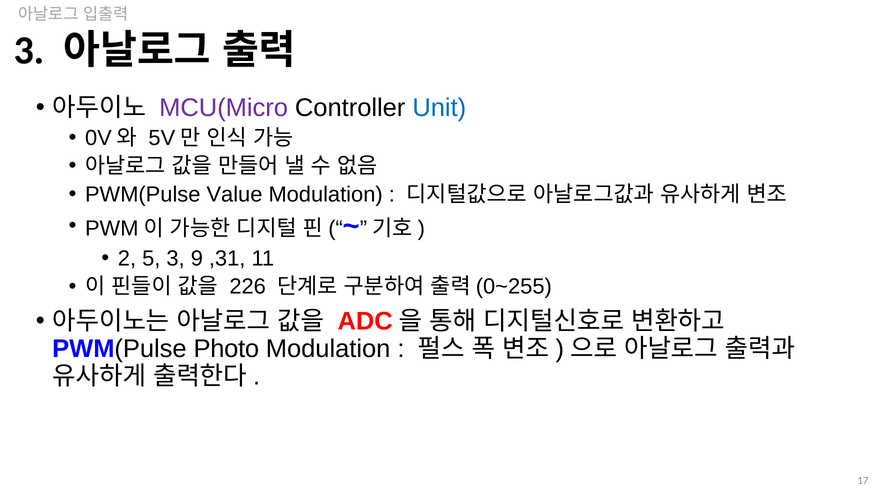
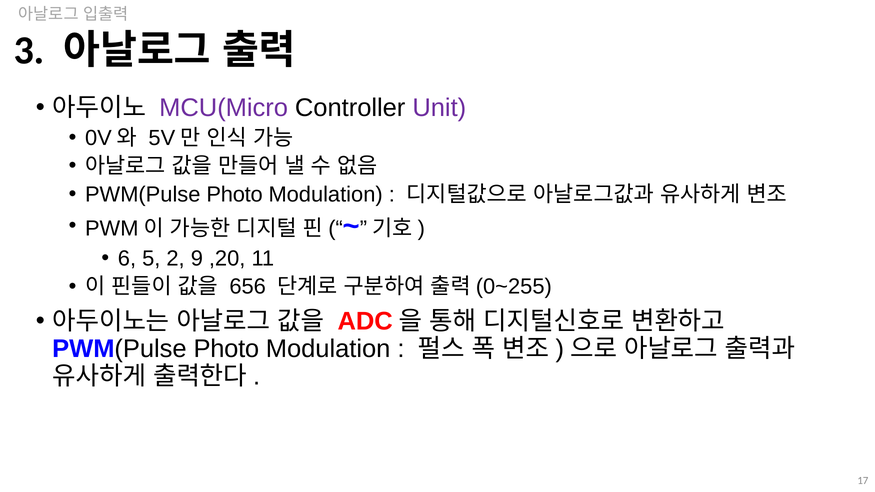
Unit colour: blue -> purple (439, 108)
Value: Value -> Photo (235, 194)
2: 2 -> 6 (127, 259)
5 3: 3 -> 2 (176, 259)
,31: ,31 -> ,20 (227, 259)
226: 226 -> 656 (248, 287)
